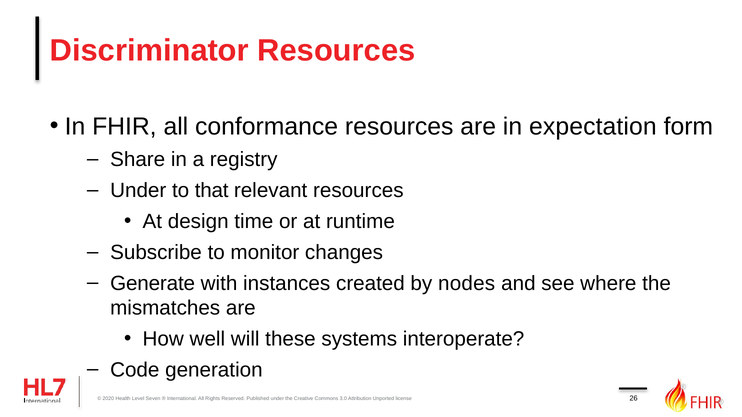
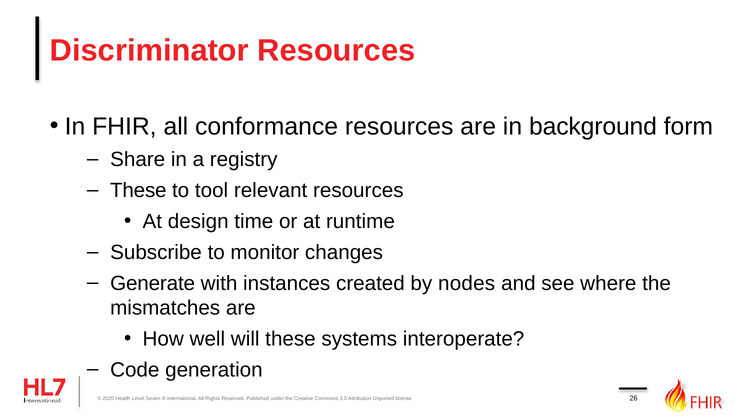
expectation: expectation -> background (593, 127)
Under: Under -> These (138, 191)
that: that -> tool (212, 191)
